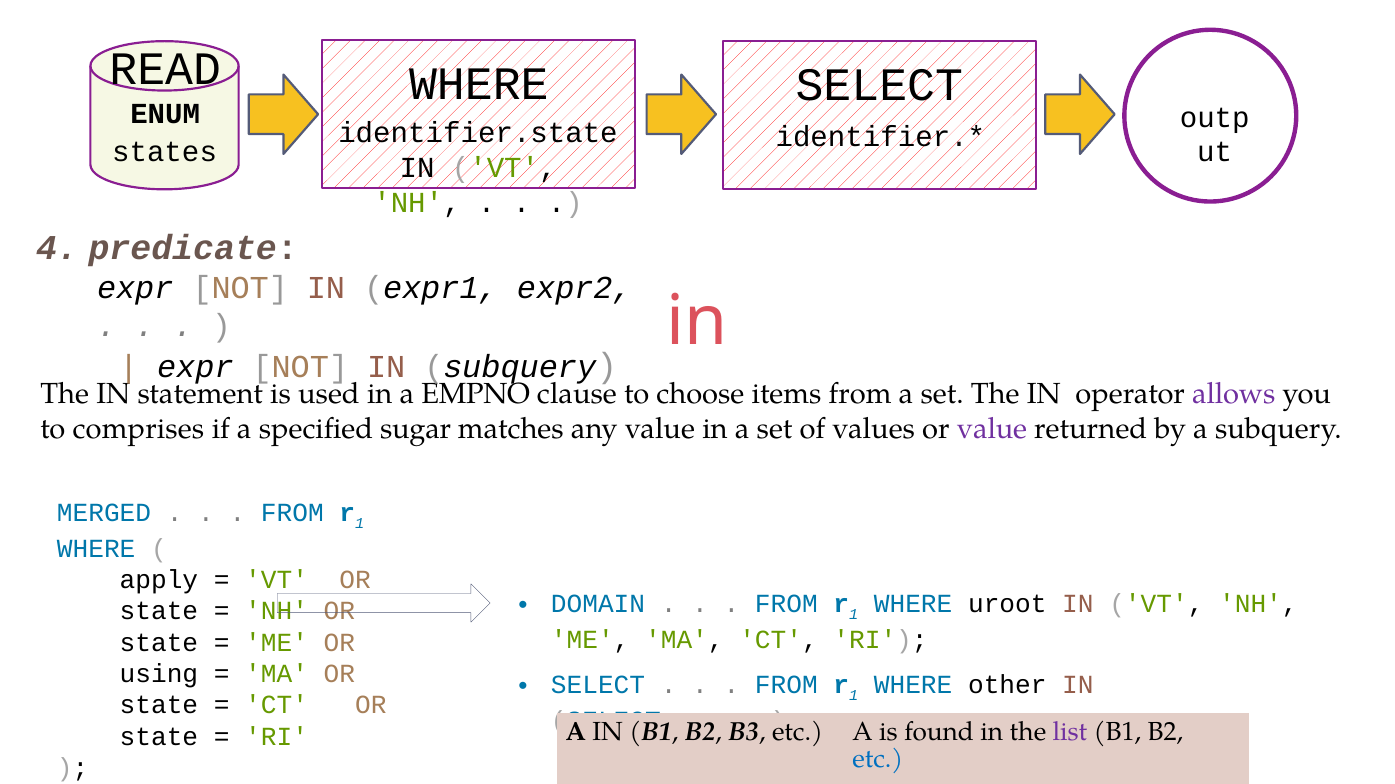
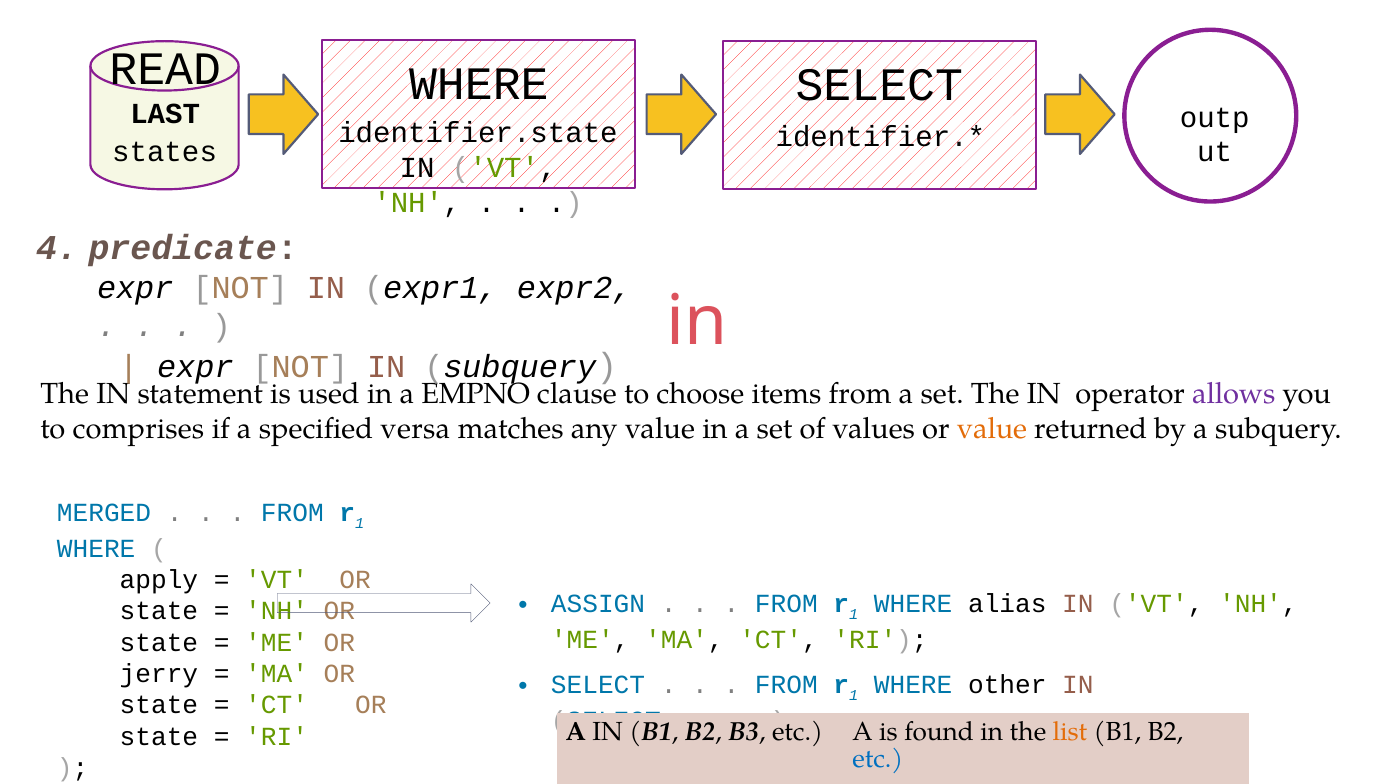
ENUM: ENUM -> LAST (165, 114)
sugar: sugar -> versa (415, 429)
value colour: purple -> orange (992, 429)
DOMAIN: DOMAIN -> ASSIGN (598, 604)
uroot: uroot -> alias (1007, 604)
using: using -> jerry (159, 675)
list colour: purple -> orange (1070, 733)
